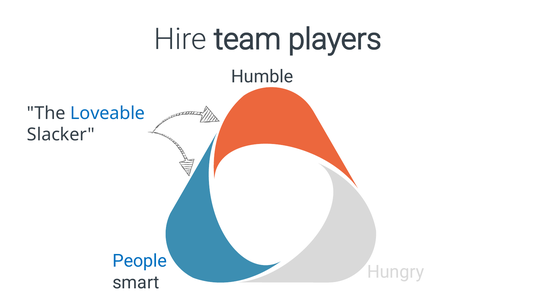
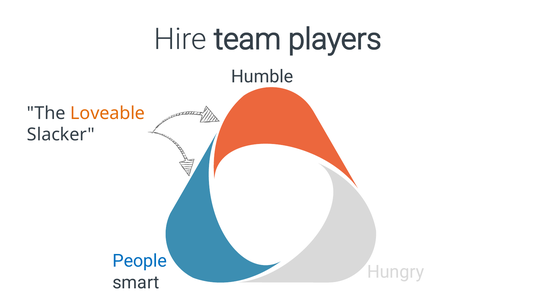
Loveable colour: blue -> orange (108, 113)
